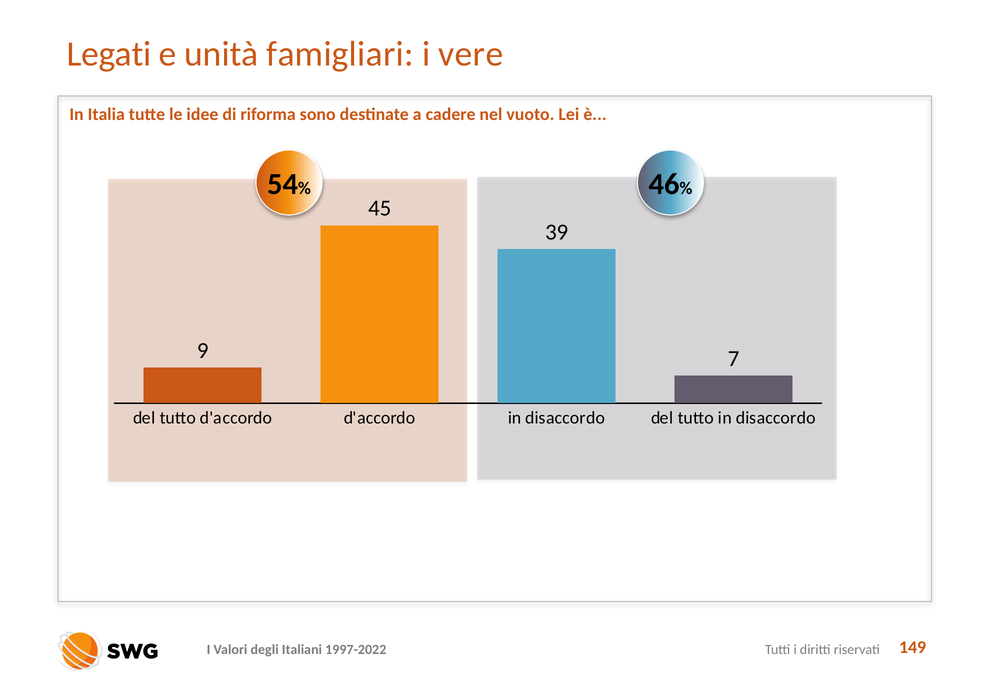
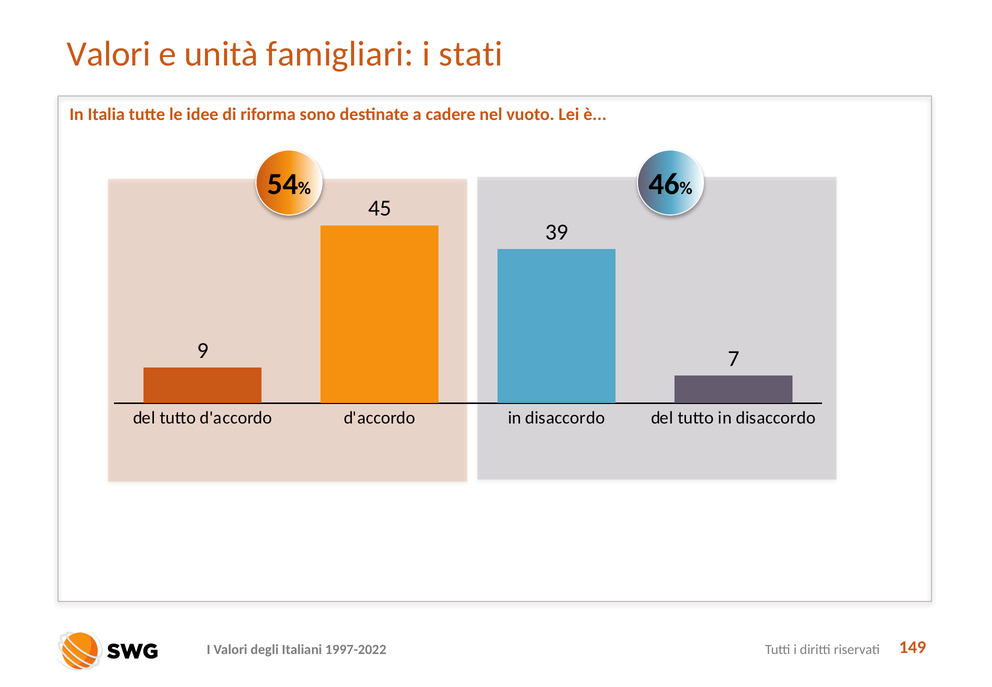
Legati: Legati -> Valori (109, 54)
vere: vere -> stati (471, 54)
